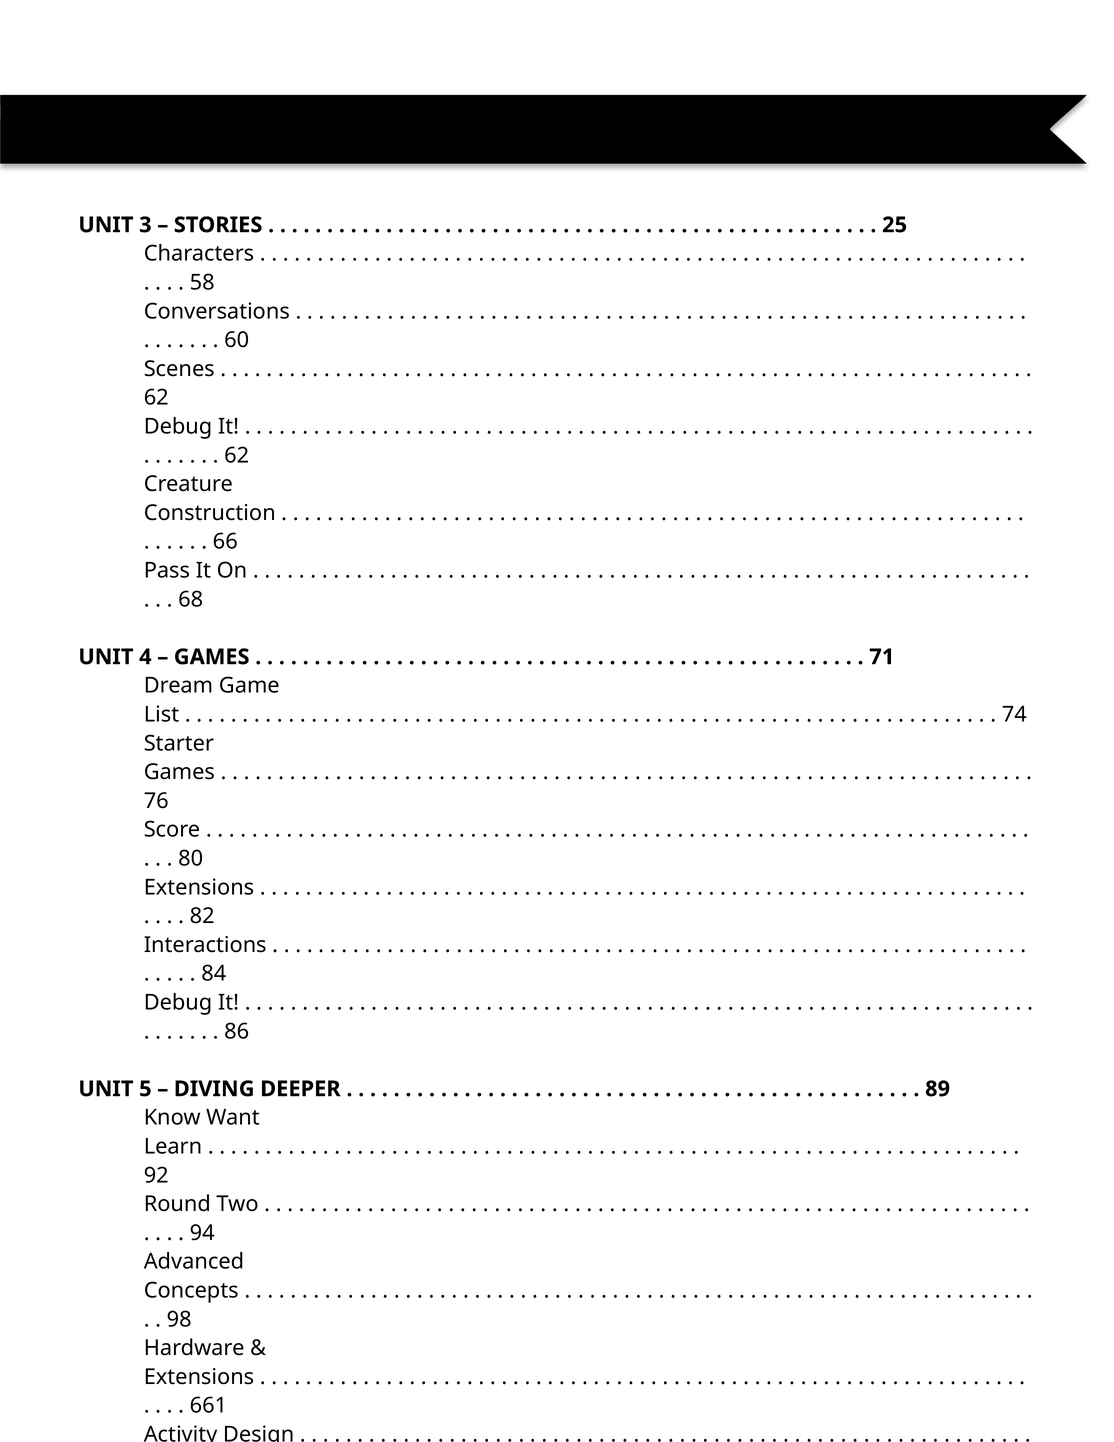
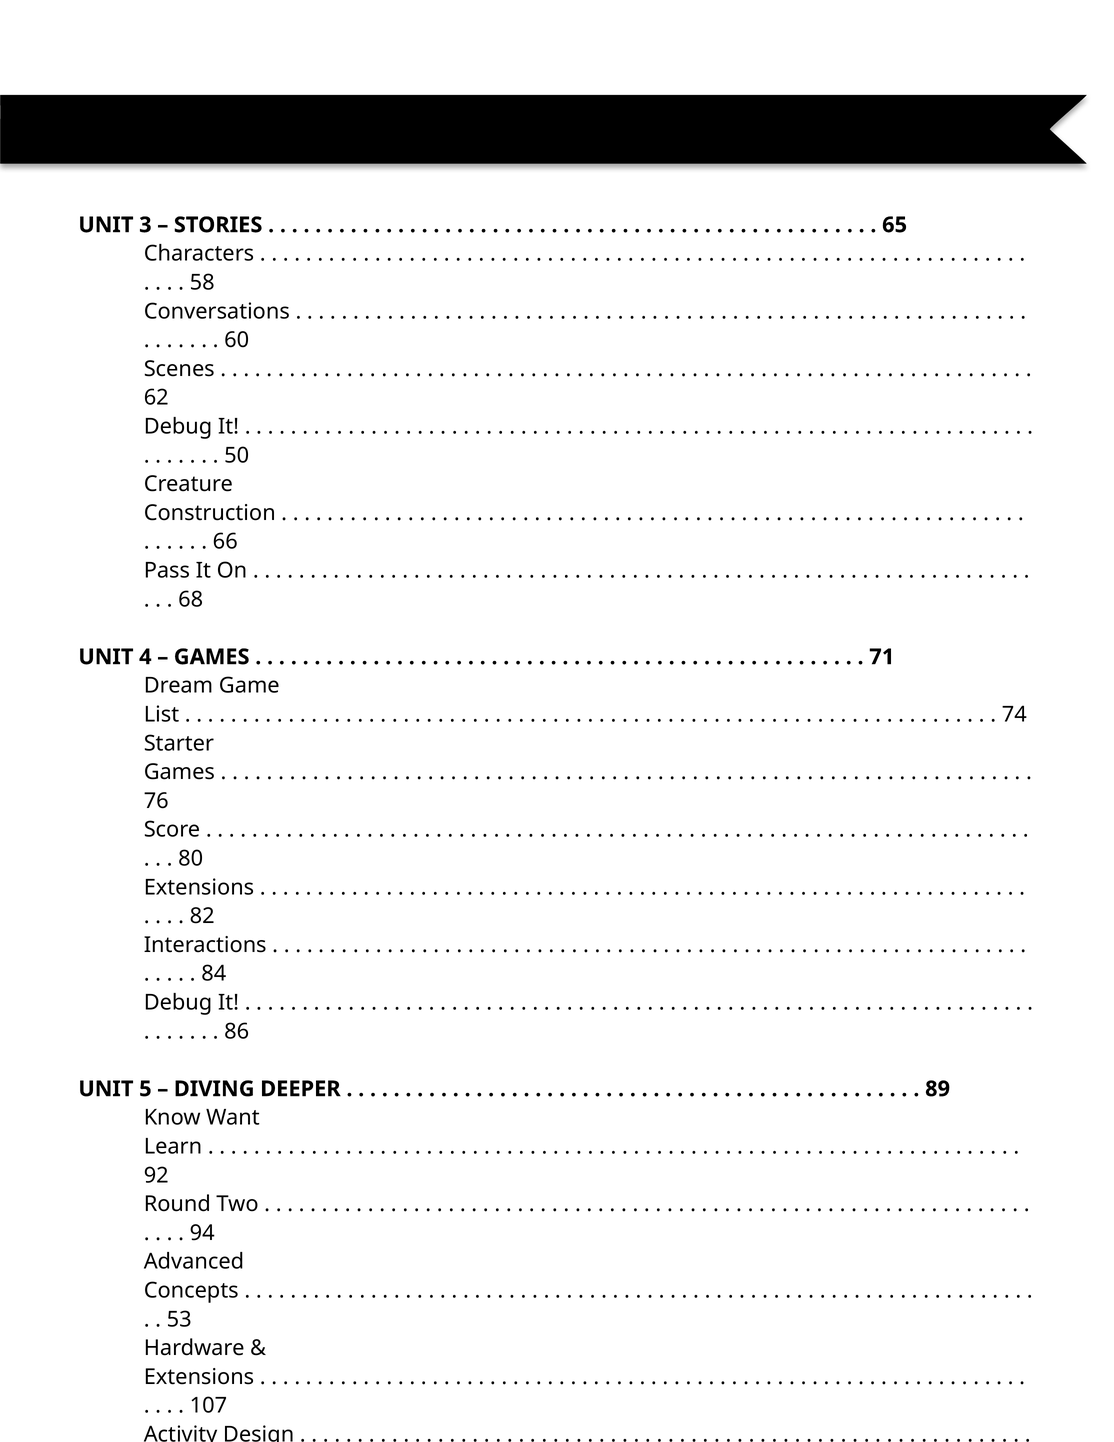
25: 25 -> 65 (895, 225)
62: 62 -> 50 (237, 455)
98: 98 -> 53 (179, 1319)
661: 661 -> 107 (208, 1405)
